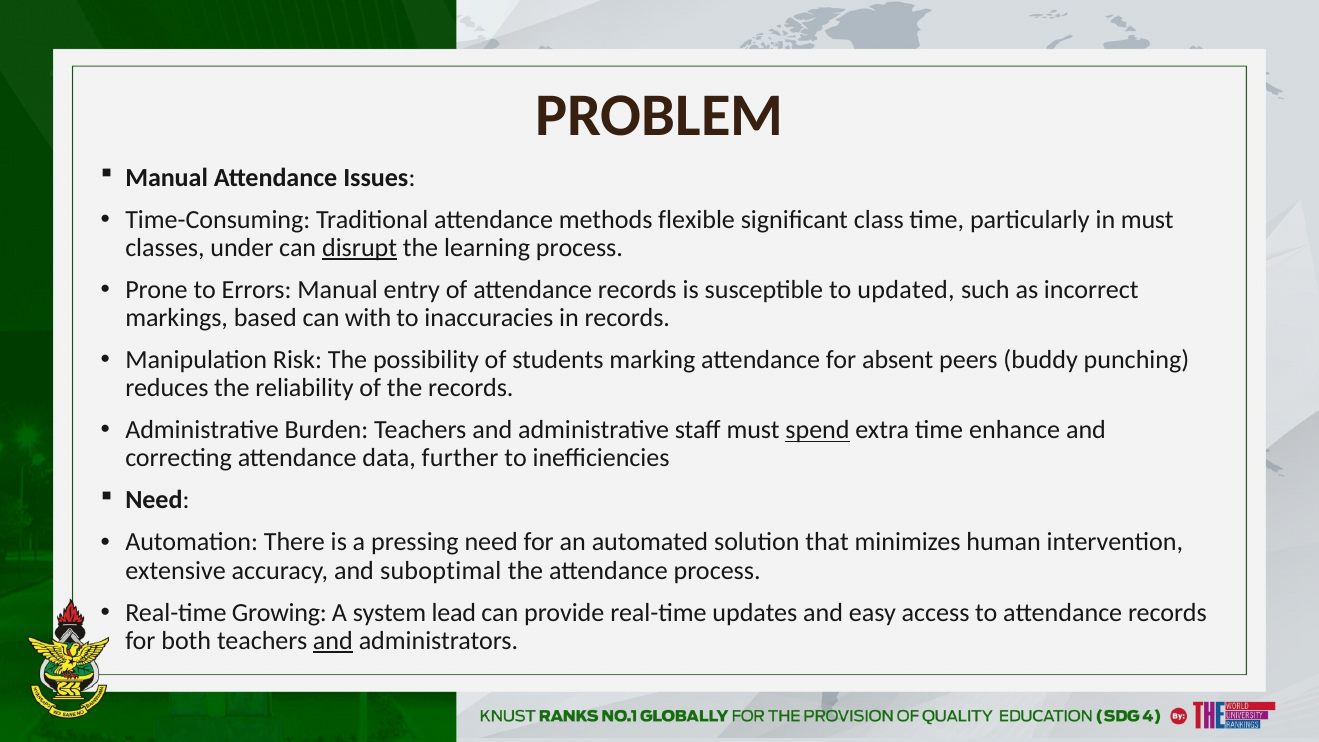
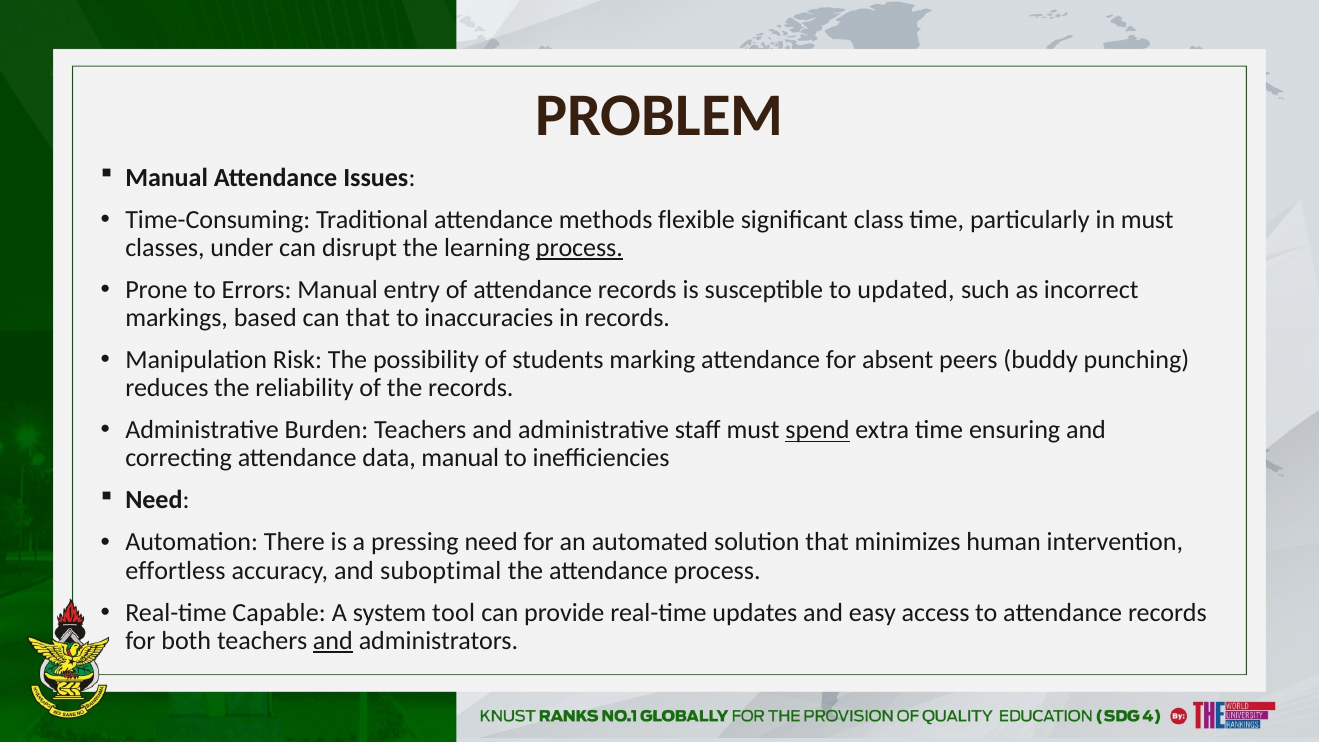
disrupt underline: present -> none (360, 248)
process underline: none -> present (579, 248)
can with: with -> that (368, 318)
enhance: enhance -> ensuring (1015, 430)
data further: further -> manual (460, 458)
extensive: extensive -> effortless (175, 570)
Growing: Growing -> Capable (279, 612)
lead: lead -> tool (454, 612)
